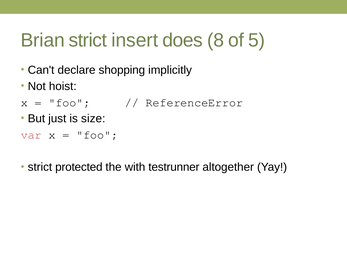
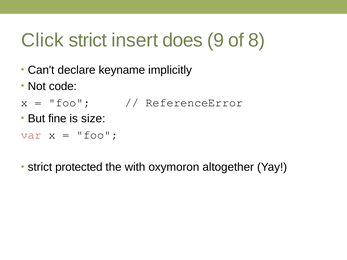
Brian: Brian -> Click (42, 40)
8: 8 -> 9 (216, 40)
5: 5 -> 8 (257, 40)
shopping: shopping -> keyname (122, 70)
hoist: hoist -> code (63, 86)
just: just -> fine (57, 119)
testrunner: testrunner -> oxymoron (174, 167)
